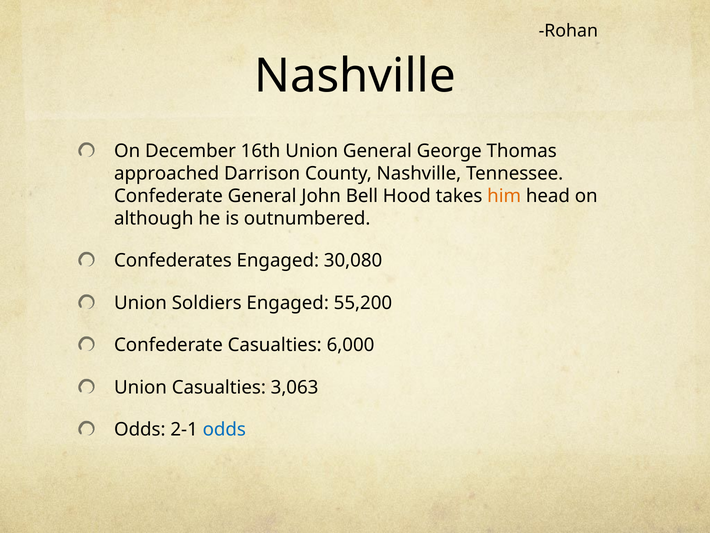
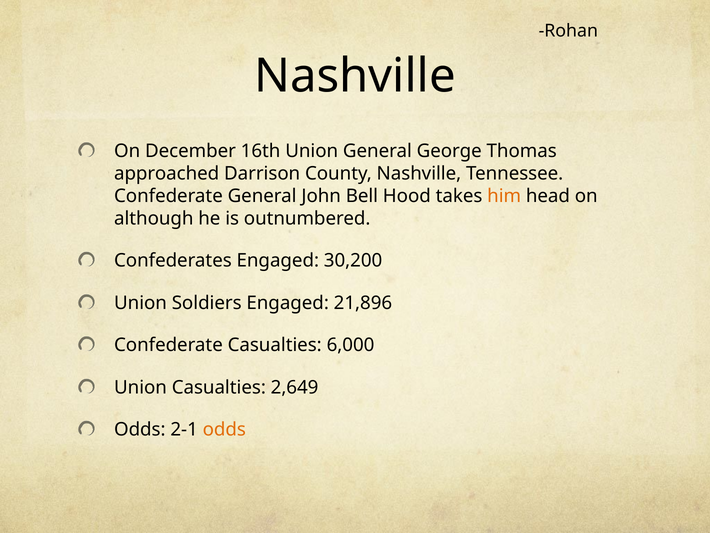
30,080: 30,080 -> 30,200 (353, 260)
55,200: 55,200 -> 21,896 (363, 303)
3,063: 3,063 -> 2,649 (295, 387)
odds colour: blue -> orange (224, 429)
